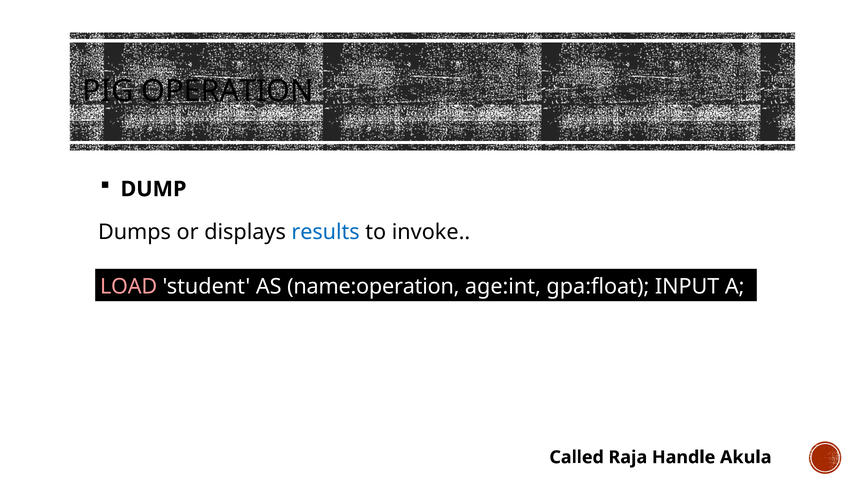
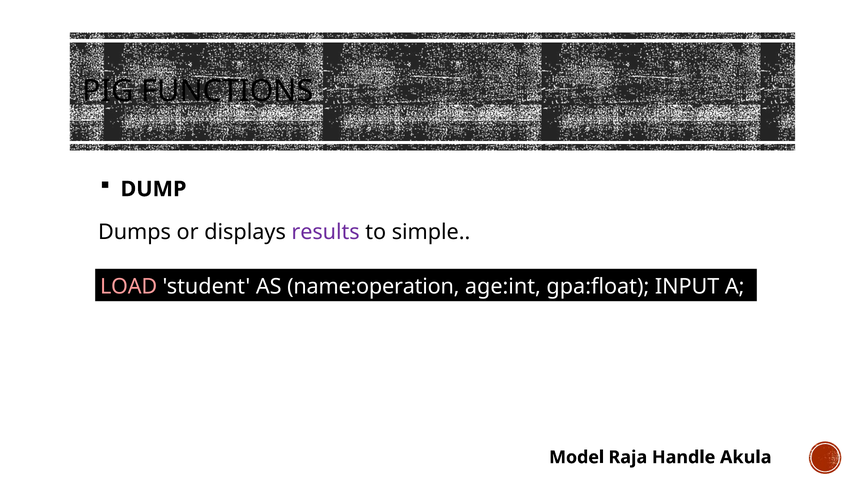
OPERATION: OPERATION -> FUNCTIONS (227, 91)
results colour: blue -> purple (326, 232)
invoke: invoke -> simple (431, 232)
Called: Called -> Model (577, 458)
